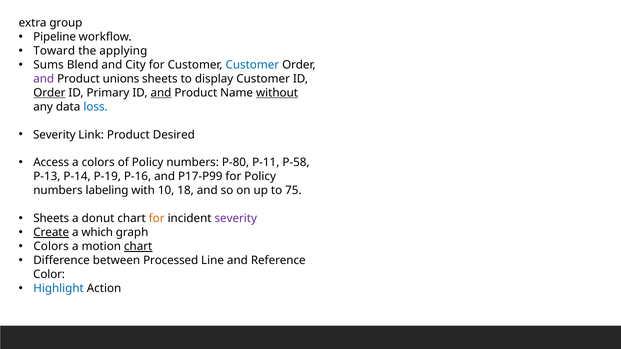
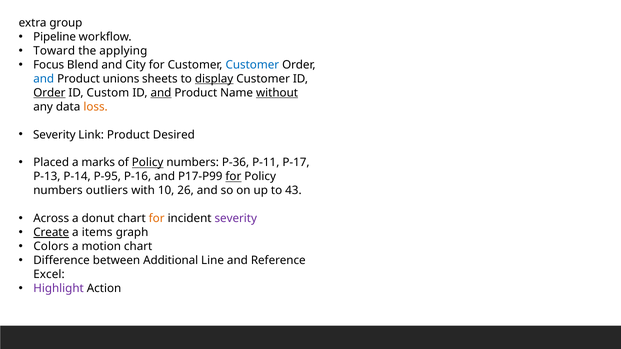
Sums: Sums -> Focus (49, 65)
and colour: purple -> blue (44, 79)
display underline: none -> present (214, 79)
Primary: Primary -> Custom (108, 93)
loss colour: blue -> orange (96, 107)
Access: Access -> Placed (51, 163)
a colors: colors -> marks (98, 163)
Policy underline: none -> present (148, 163)
P-80: P-80 -> P-36 (236, 163)
P-58: P-58 -> P-17 (296, 163)
P-19: P-19 -> P-95 (107, 177)
for underline: none -> present (233, 177)
labeling: labeling -> outliers (107, 191)
18: 18 -> 26 (186, 191)
75: 75 -> 43 (293, 191)
Sheets: Sheets -> Across (51, 219)
which: which -> items (97, 233)
chart underline: present -> none (138, 247)
Processed: Processed -> Additional (171, 261)
Color: Color -> Excel (49, 275)
Highlight colour: blue -> purple (59, 289)
